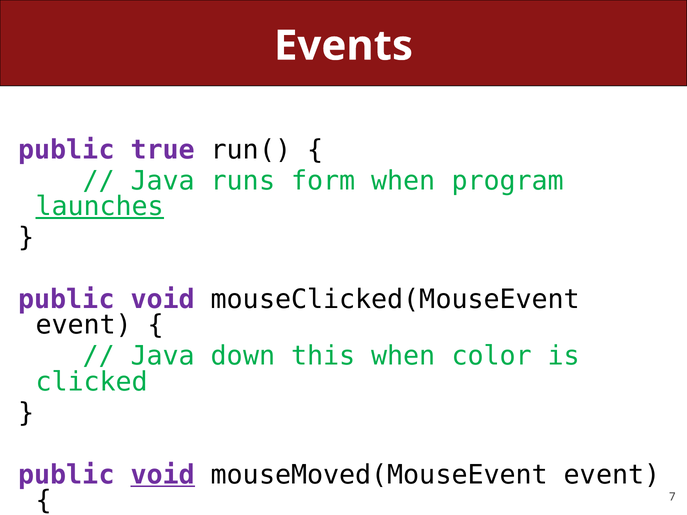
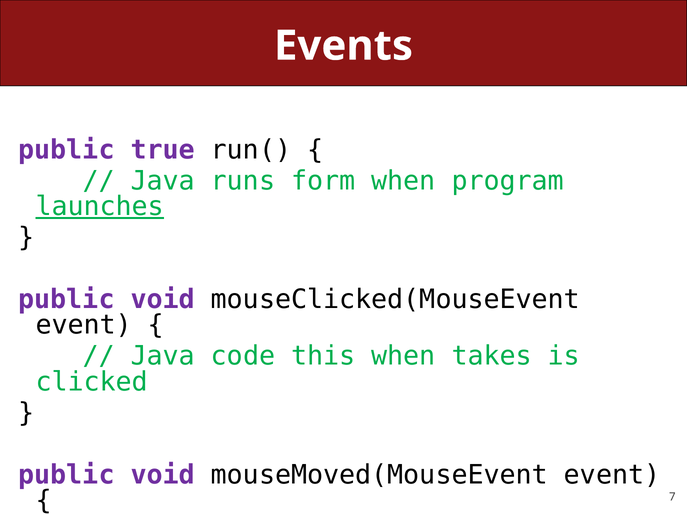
down: down -> code (243, 356)
color: color -> takes (492, 356)
void underline: present -> none (163, 475)
